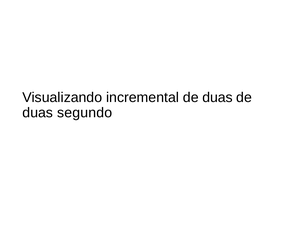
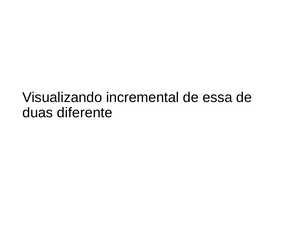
duas: duas -> essa (217, 97)
segundo: segundo -> diferente (85, 113)
